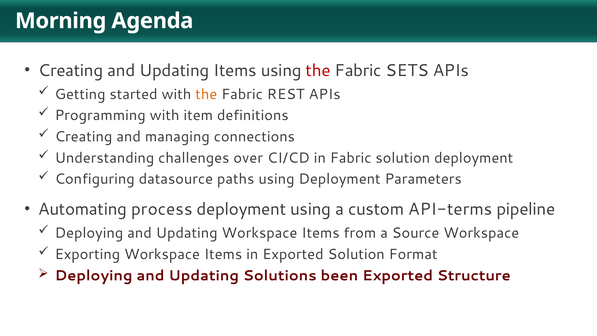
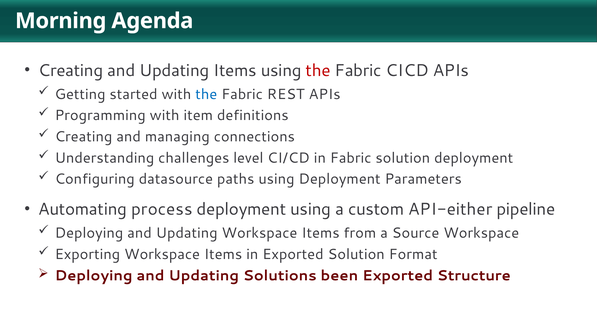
SETS: SETS -> CICD (407, 70)
the colour: orange -> blue (206, 94)
over: over -> level (248, 158)
API-terms: API-terms -> API-either (450, 209)
